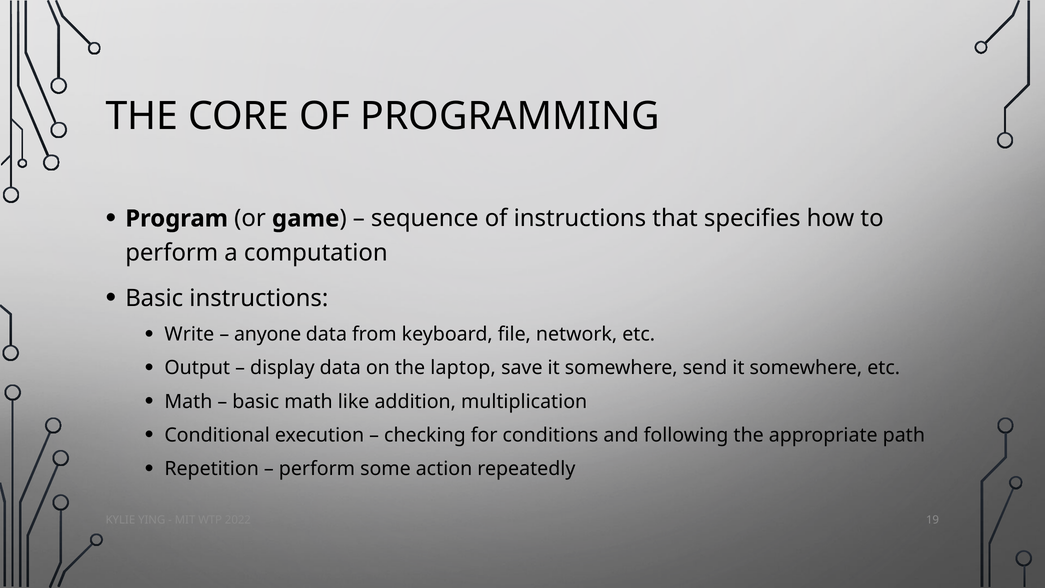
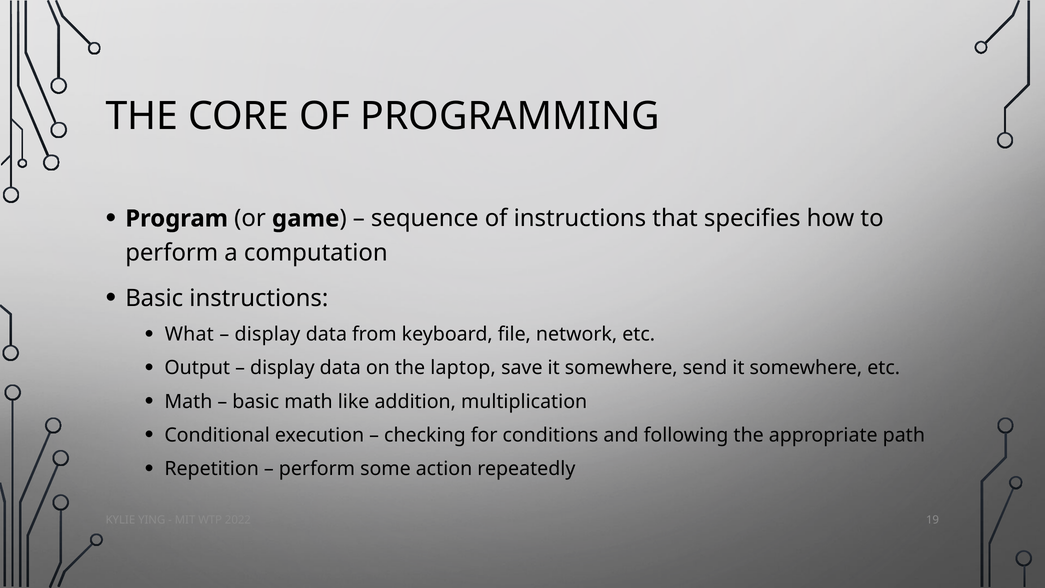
Write: Write -> What (189, 334)
anyone: anyone -> display (267, 334)
